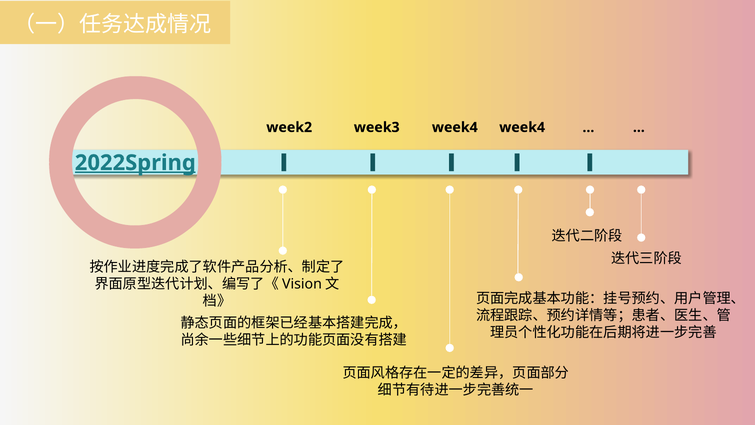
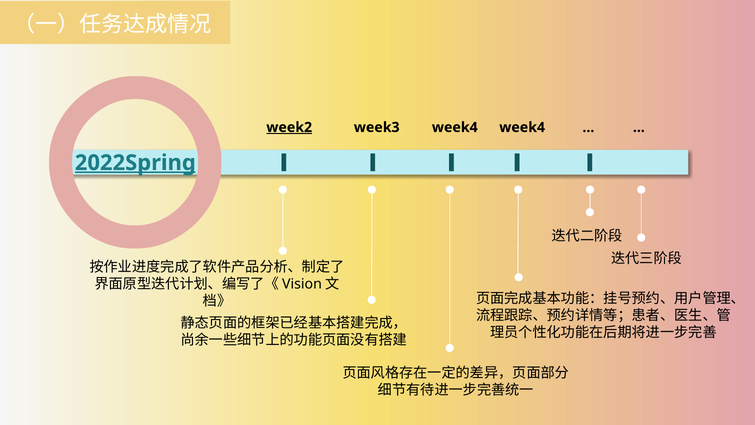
week2 underline: none -> present (289, 127)
